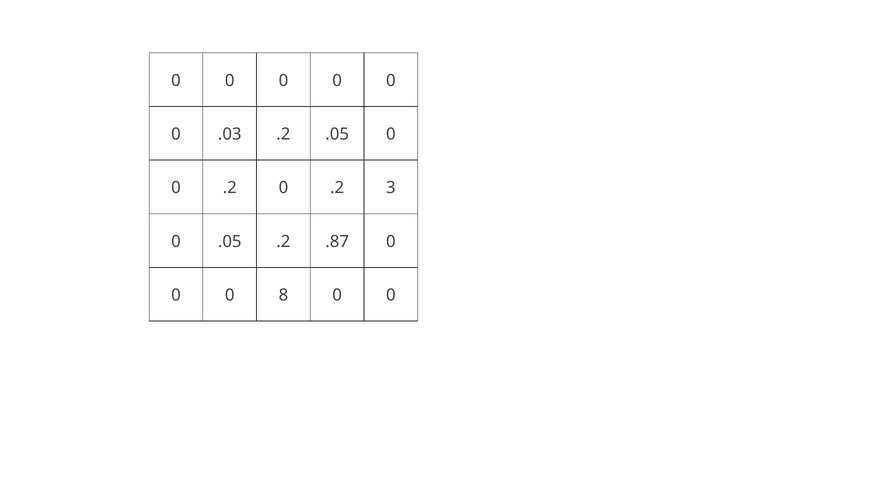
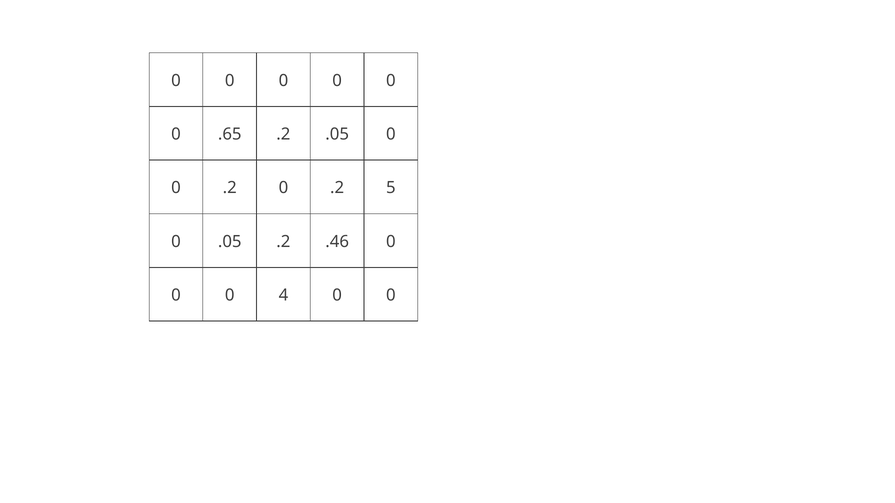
.03: .03 -> .65 (230, 134)
3: 3 -> 5 (391, 188)
.87: .87 -> .46 (337, 242)
8: 8 -> 4 (283, 295)
